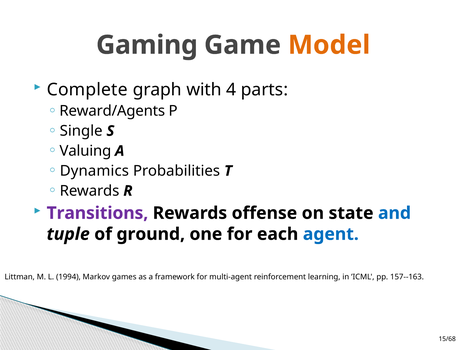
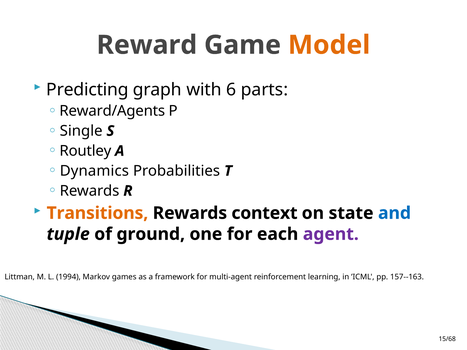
Gaming: Gaming -> Reward (147, 45)
Complete: Complete -> Predicting (87, 90)
4: 4 -> 6 (231, 90)
Valuing: Valuing -> Routley (85, 151)
Transitions colour: purple -> orange (97, 213)
offense: offense -> context (265, 213)
agent colour: blue -> purple (331, 234)
